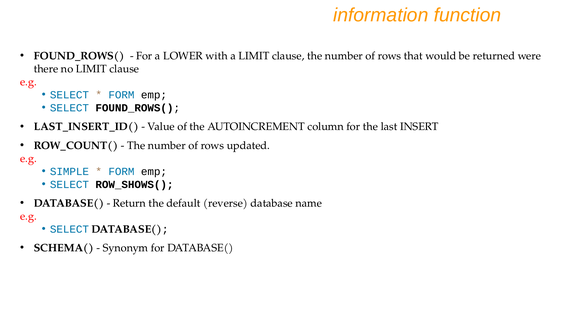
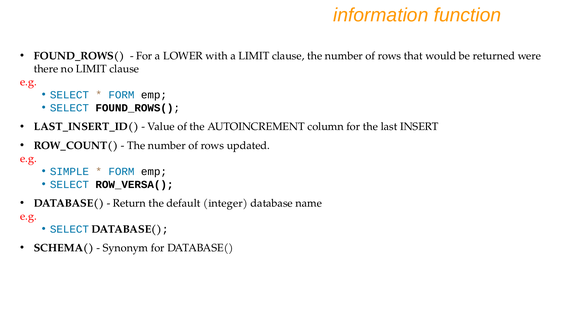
ROW_SHOWS(: ROW_SHOWS( -> ROW_VERSA( (134, 185)
reverse: reverse -> integer (225, 203)
